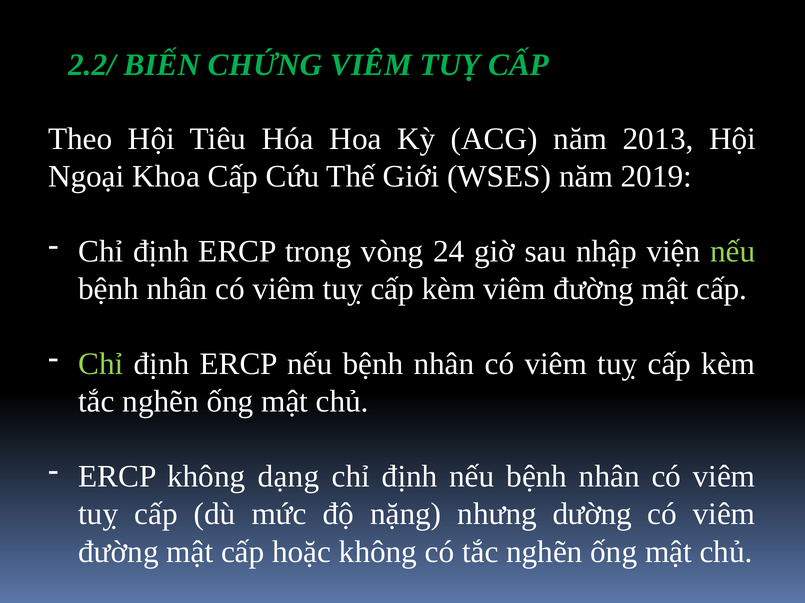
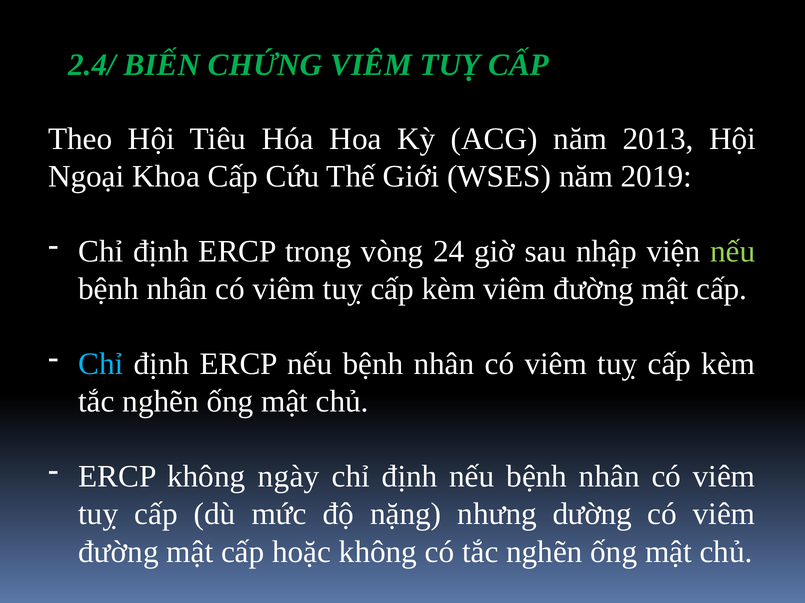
2.2/: 2.2/ -> 2.4/ (92, 65)
Chỉ colour: light green -> light blue (101, 364)
dạng: dạng -> ngày (289, 477)
